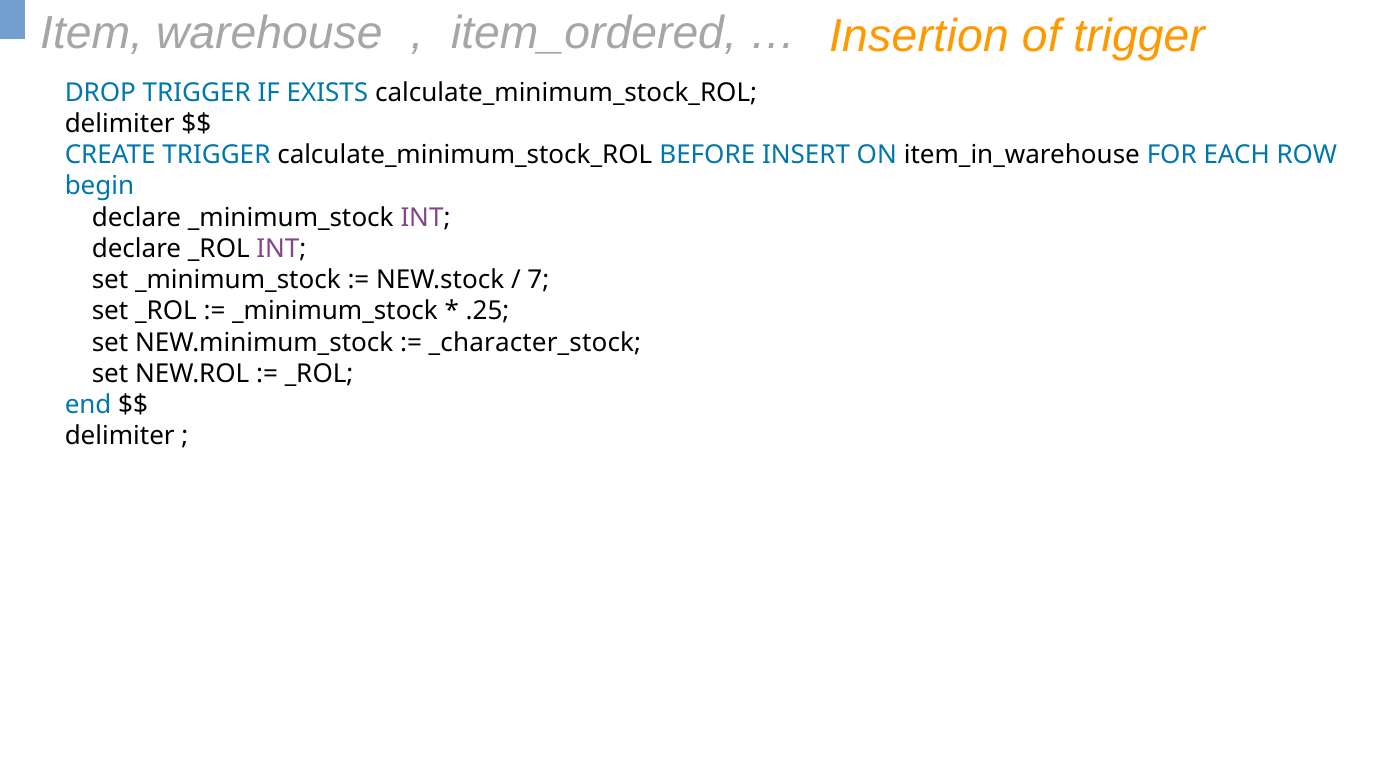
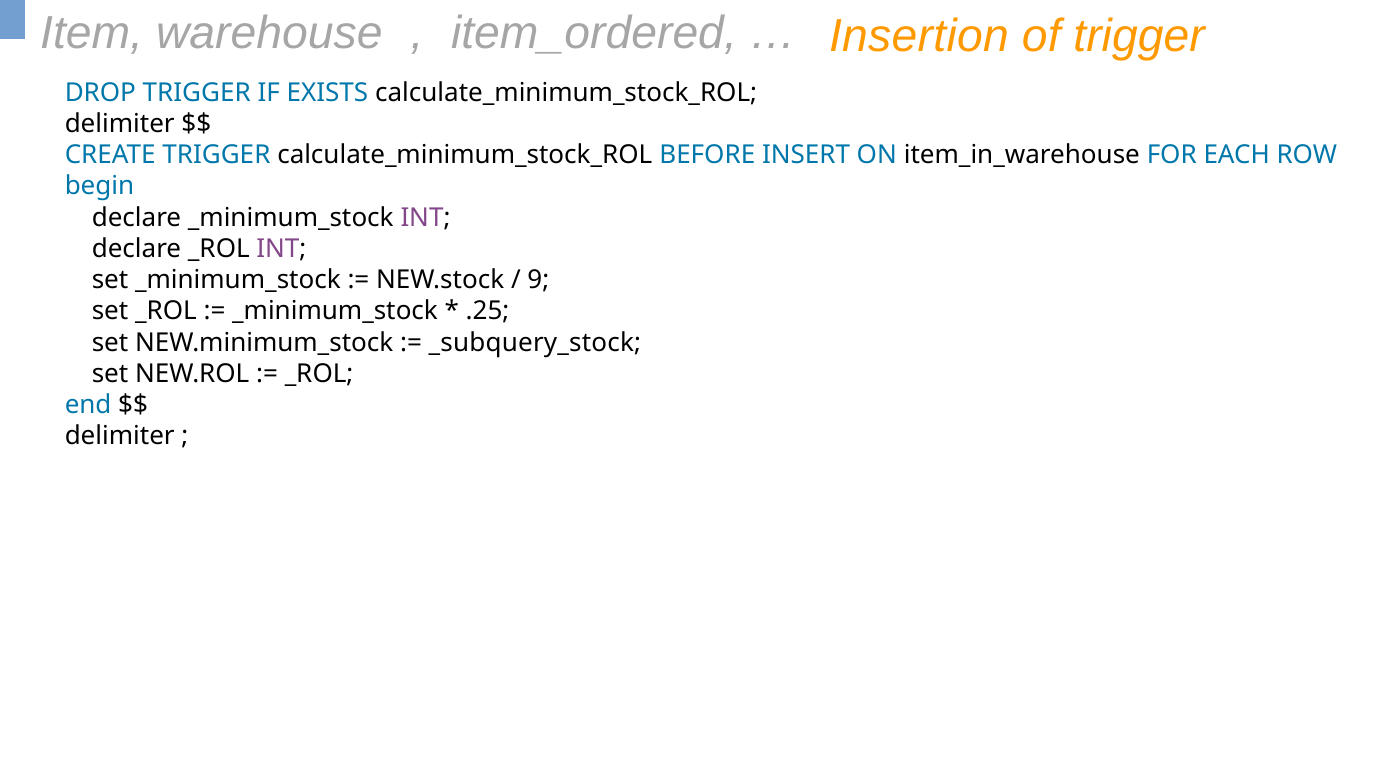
7: 7 -> 9 (538, 280)
_character_stock: _character_stock -> _subquery_stock (535, 343)
